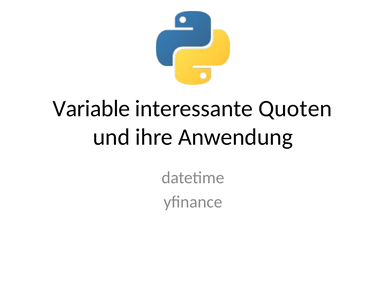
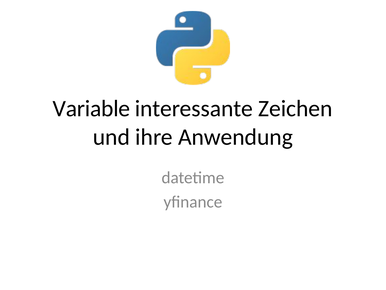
Quoten: Quoten -> Zeichen (295, 108)
